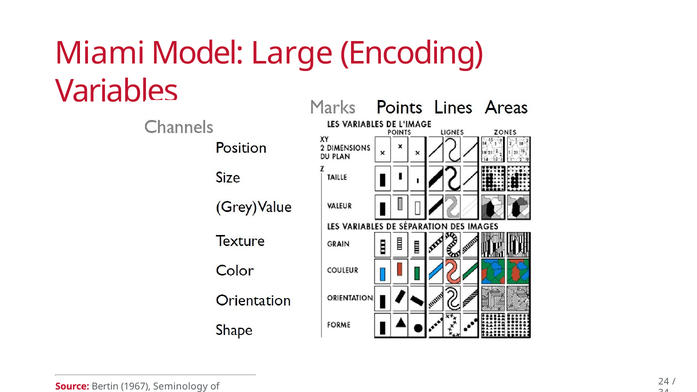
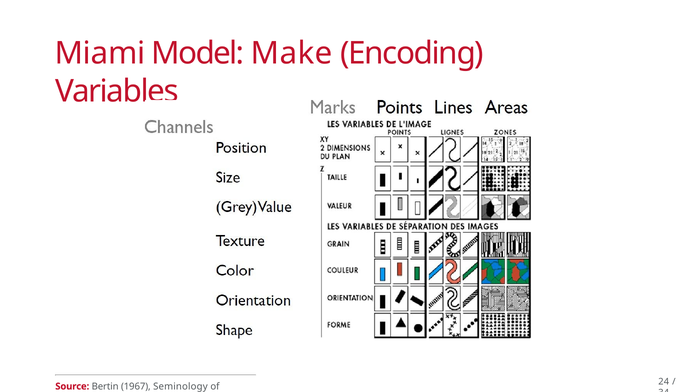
Large: Large -> Make (292, 54)
